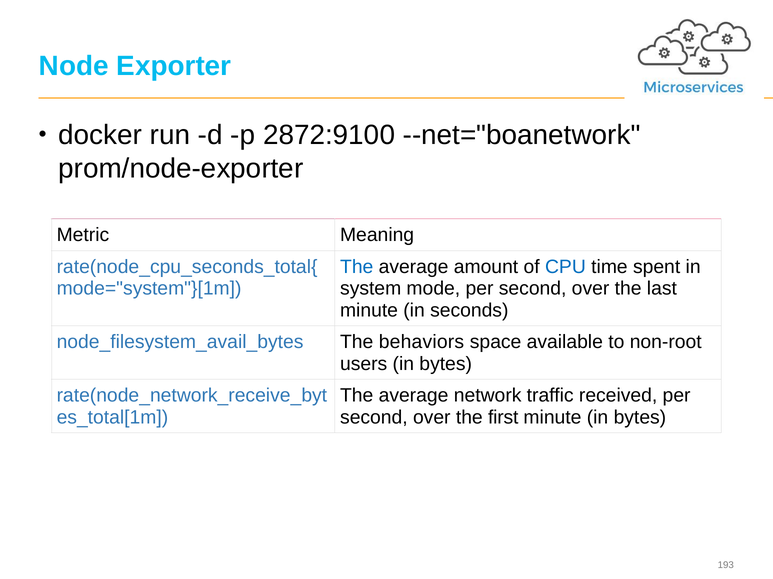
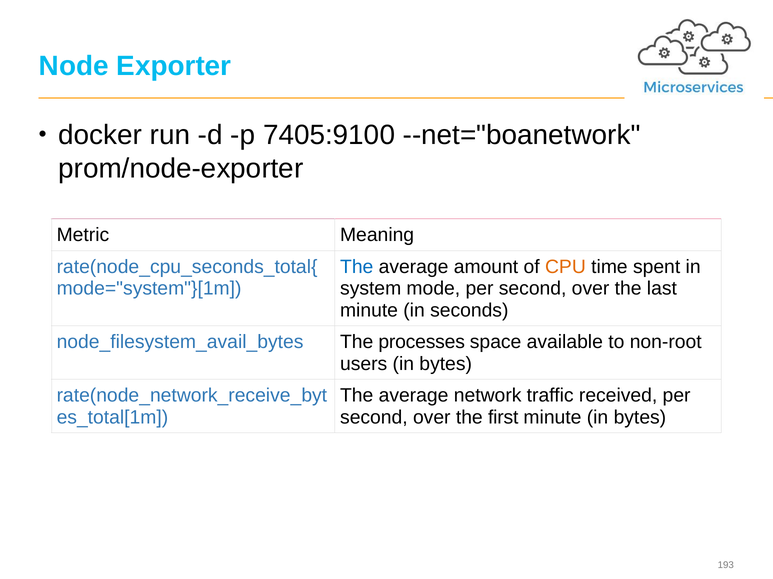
2872:9100: 2872:9100 -> 7405:9100 (329, 135)
CPU colour: blue -> orange (565, 267)
behaviors: behaviors -> processes (422, 343)
